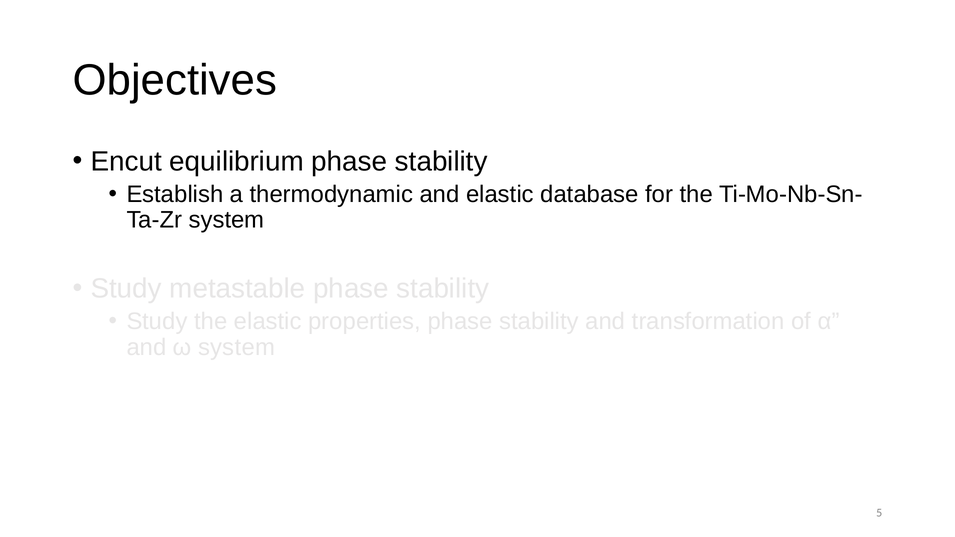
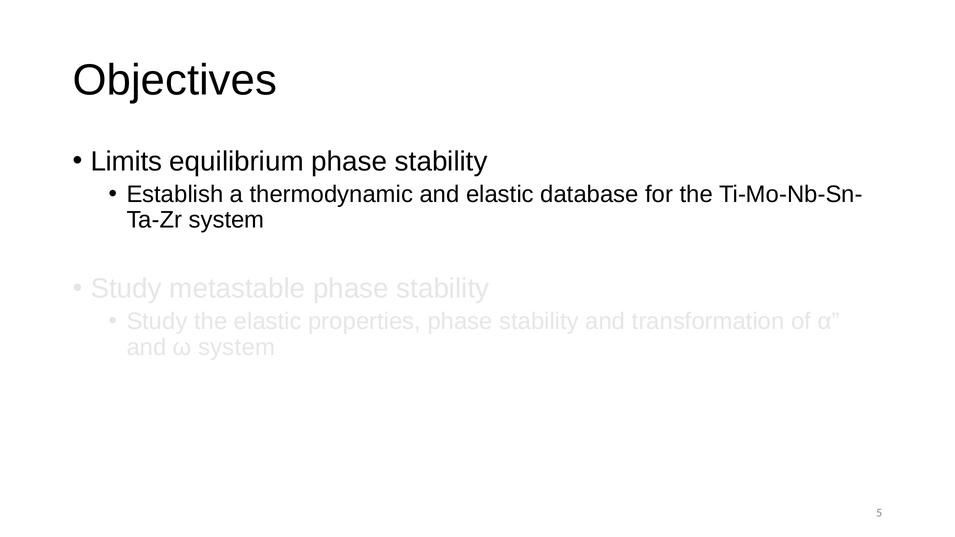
Encut: Encut -> Limits (126, 161)
